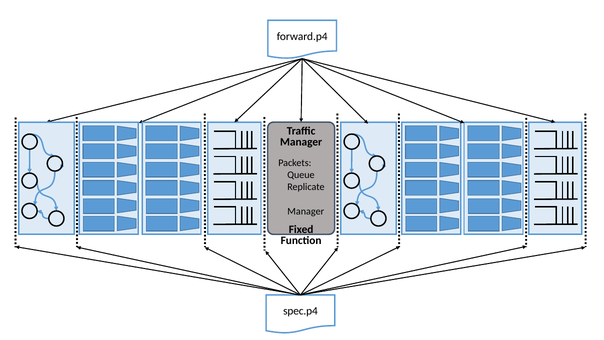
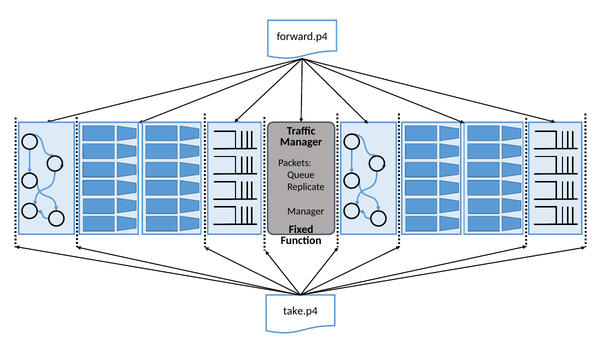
spec.p4: spec.p4 -> take.p4 (300, 311)
